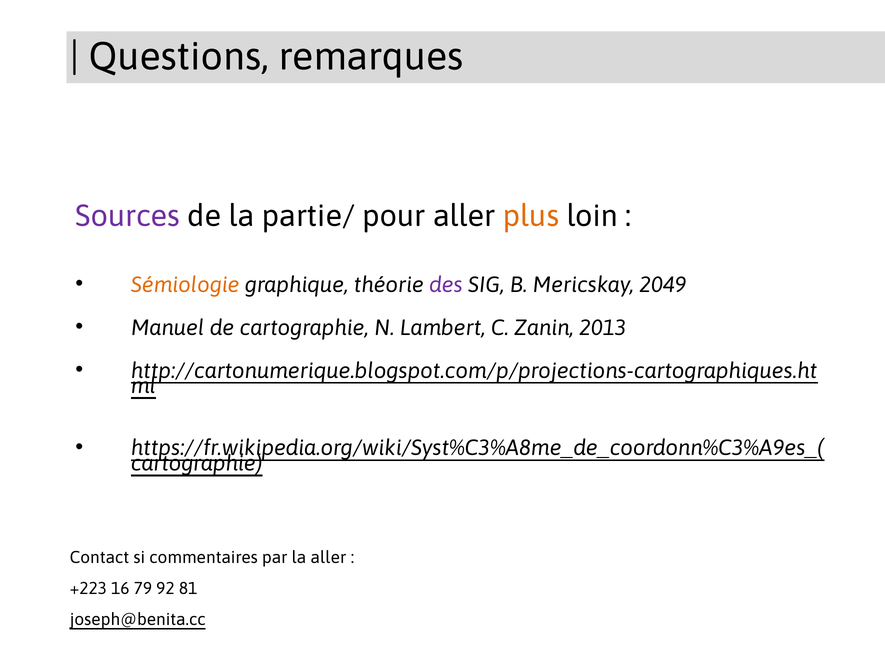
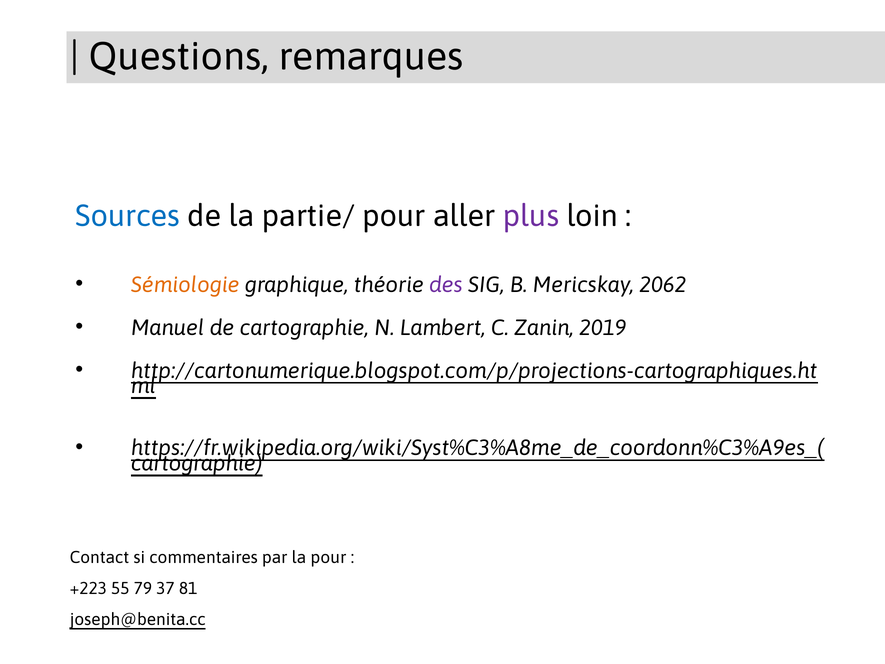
Sources colour: purple -> blue (128, 216)
plus colour: orange -> purple (531, 216)
2049: 2049 -> 2062 (663, 285)
2013: 2013 -> 2019 (603, 328)
la aller: aller -> pour (328, 557)
16: 16 -> 55 (120, 588)
92: 92 -> 37 (165, 588)
